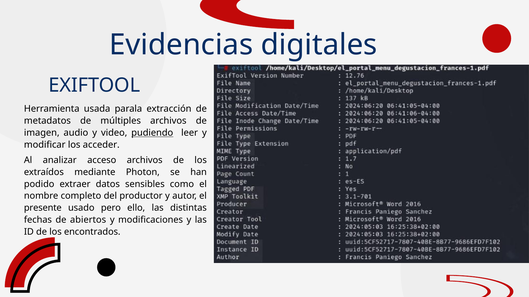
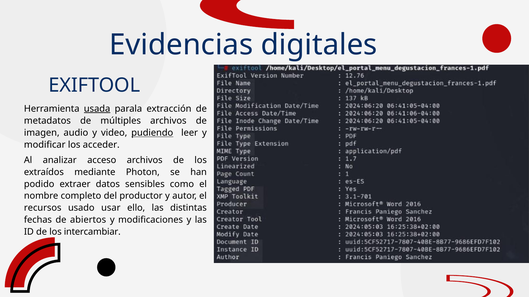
usada underline: none -> present (97, 109)
presente: presente -> recursos (43, 208)
pero: pero -> usar (111, 208)
encontrados: encontrados -> intercambiar (92, 232)
